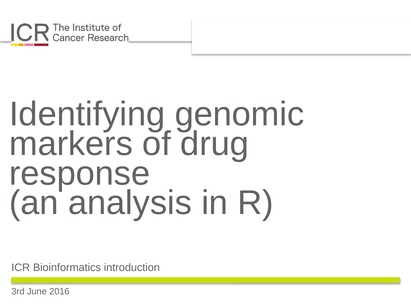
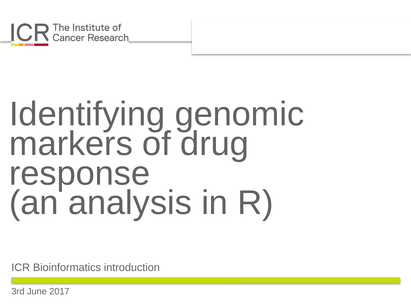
2016: 2016 -> 2017 (59, 292)
